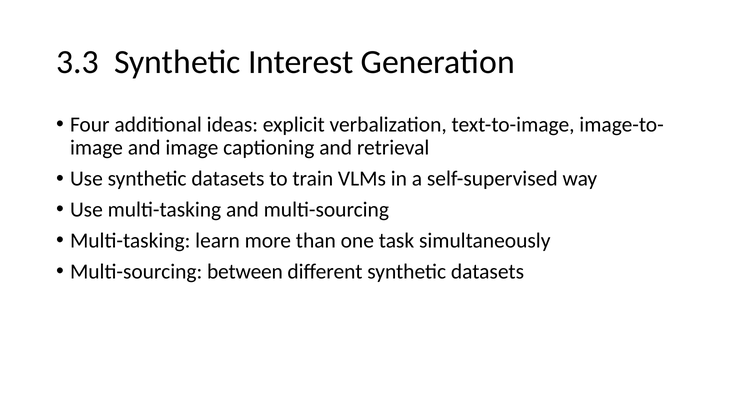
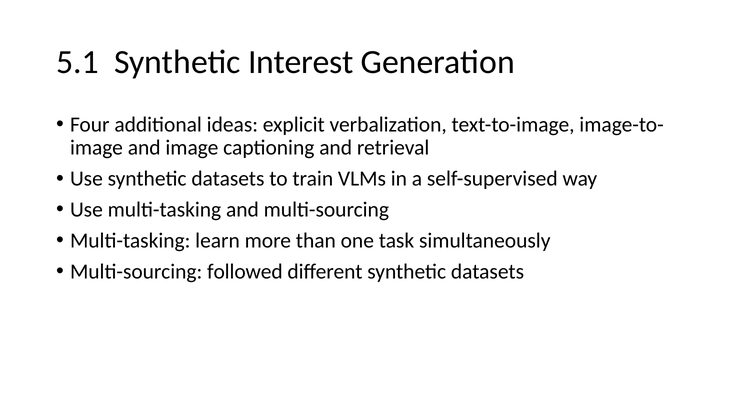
3.3: 3.3 -> 5.1 (78, 62)
between: between -> followed (245, 271)
